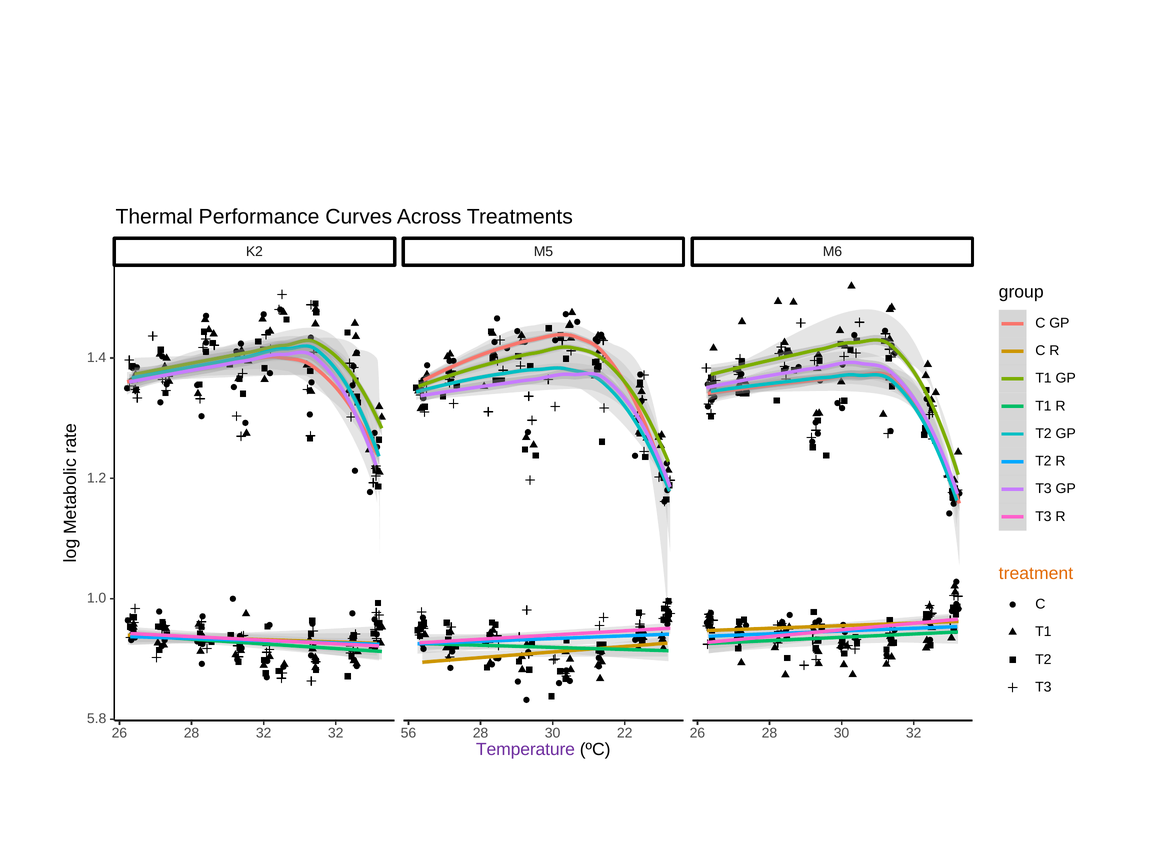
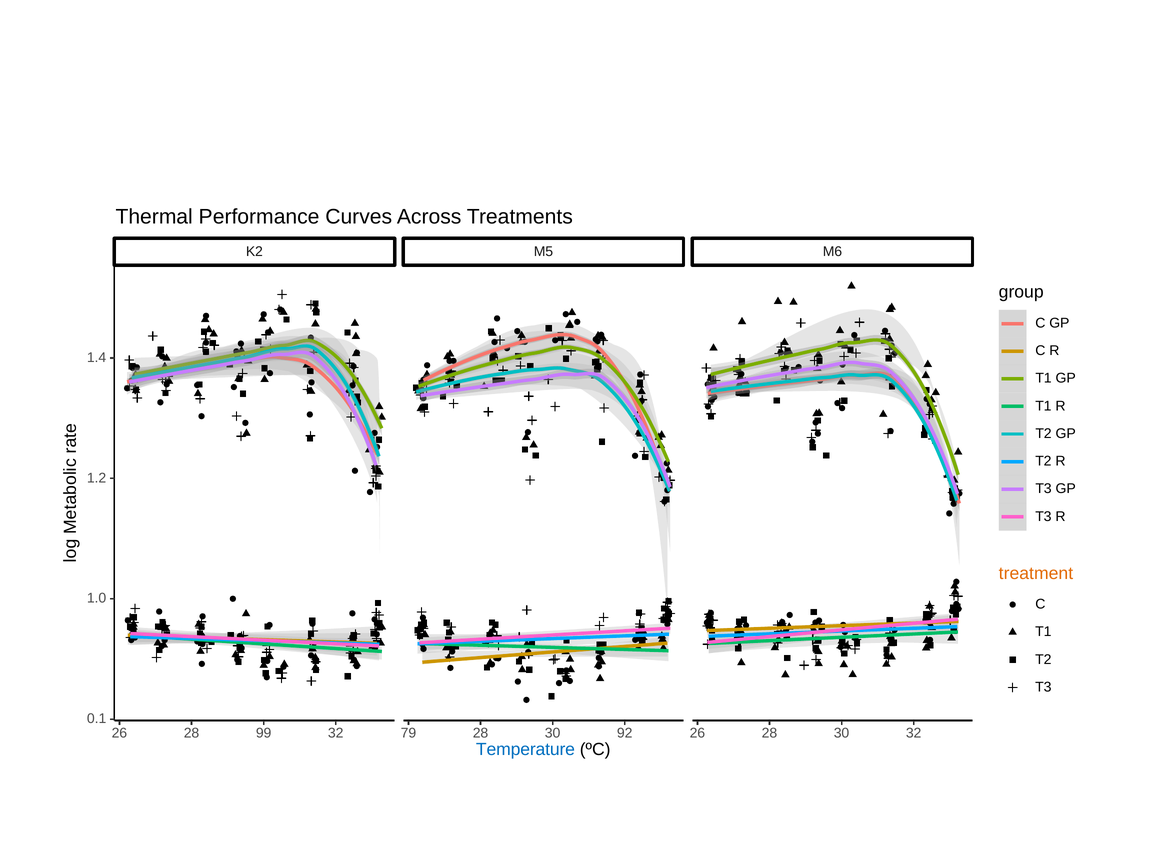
5.8: 5.8 -> 0.1 (97, 719)
28 32: 32 -> 99 (264, 733)
56: 56 -> 79 (408, 733)
22: 22 -> 92 (625, 733)
Temperature colour: purple -> blue (526, 750)
